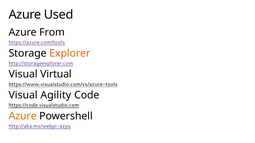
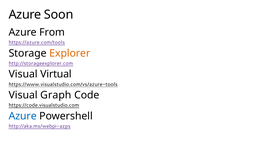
Used: Used -> Soon (59, 15)
Agility: Agility -> Graph (56, 95)
Azure colour: orange -> blue (23, 116)
